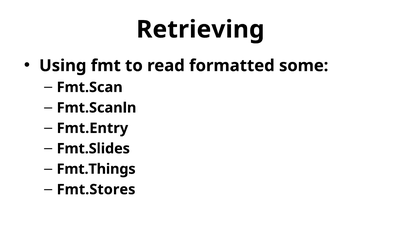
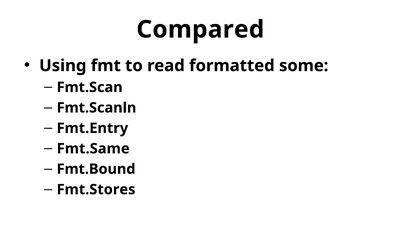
Retrieving: Retrieving -> Compared (200, 30)
Fmt.Slides: Fmt.Slides -> Fmt.Same (93, 149)
Fmt.Things: Fmt.Things -> Fmt.Bound (96, 169)
